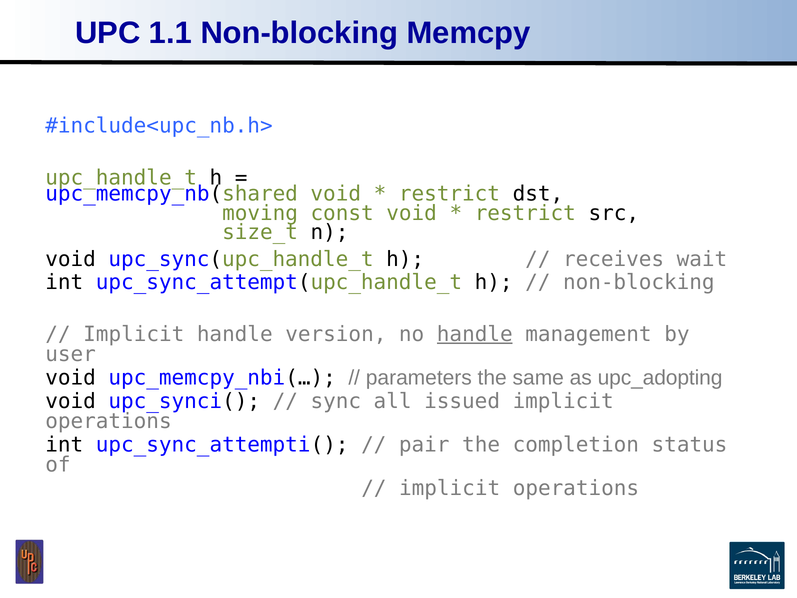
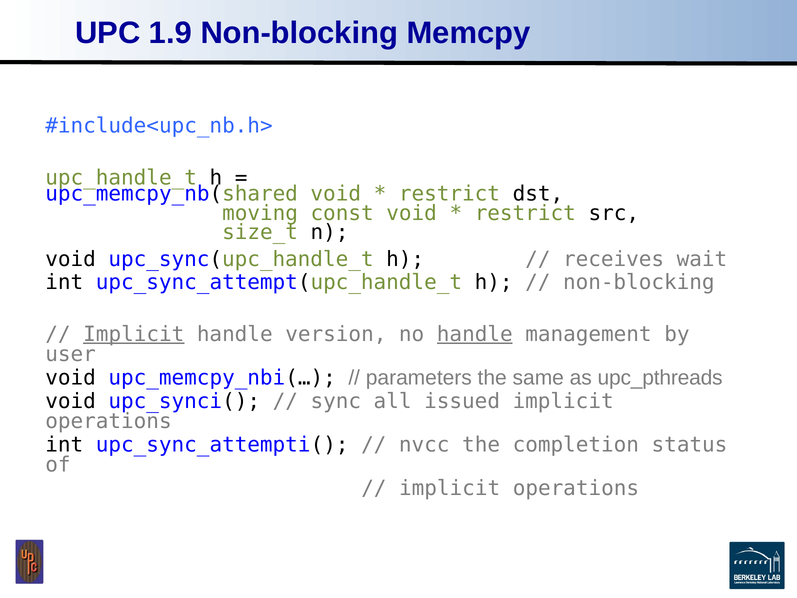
1.1: 1.1 -> 1.9 (170, 33)
Implicit underline: none -> present (134, 334)
upc_adopting: upc_adopting -> upc_pthreads (660, 378)
pair: pair -> nvcc (424, 444)
